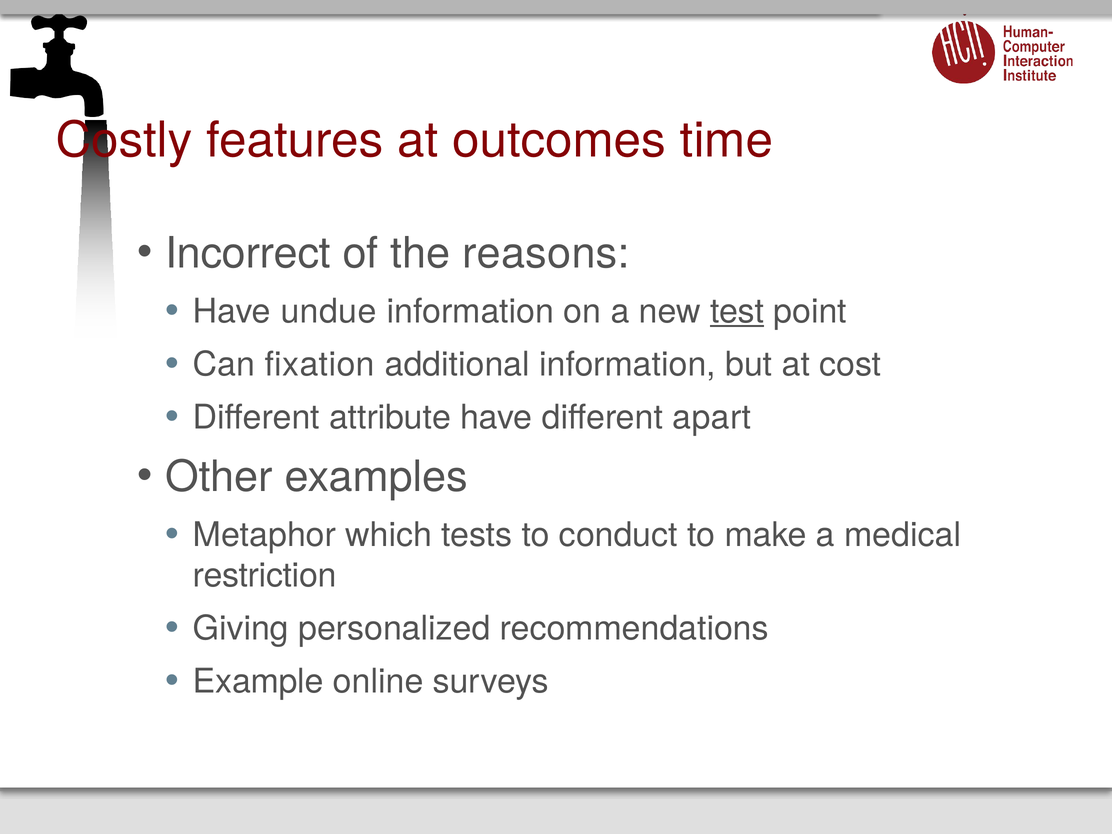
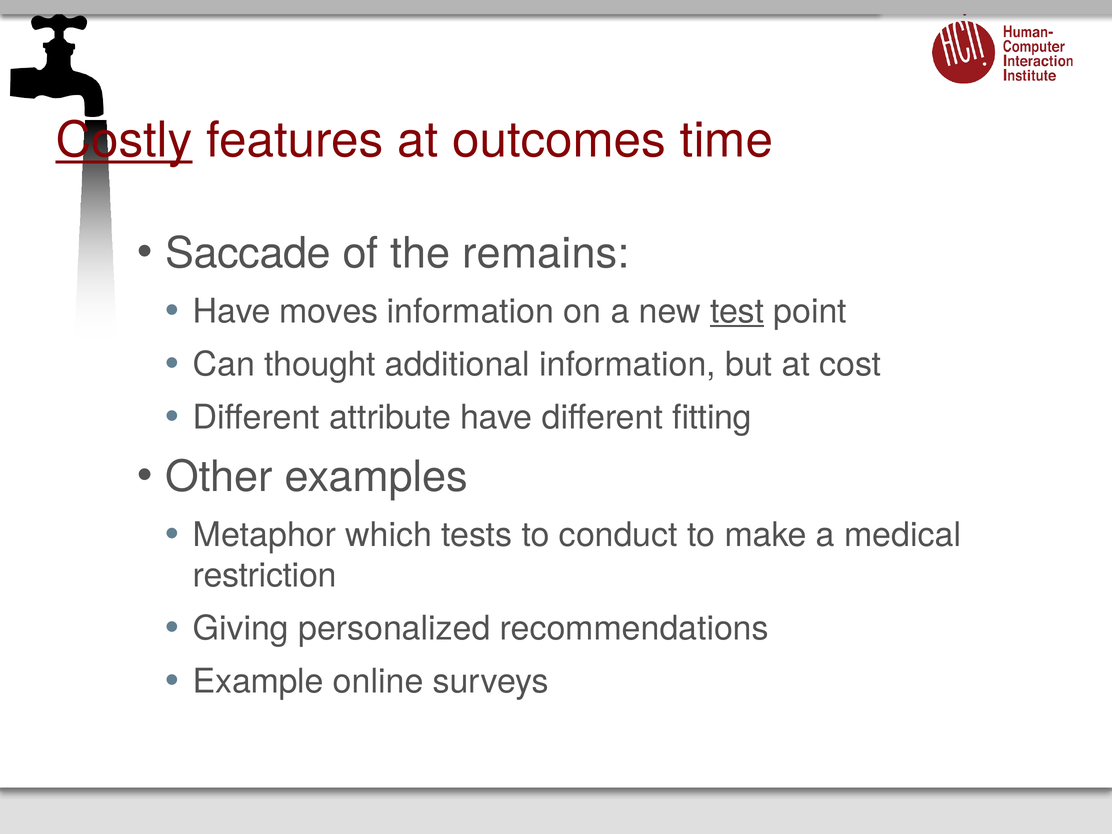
Costly underline: none -> present (124, 141)
Incorrect: Incorrect -> Saccade (248, 254)
reasons: reasons -> remains (546, 254)
undue: undue -> moves (329, 311)
fixation: fixation -> thought (320, 365)
apart: apart -> fitting (712, 418)
